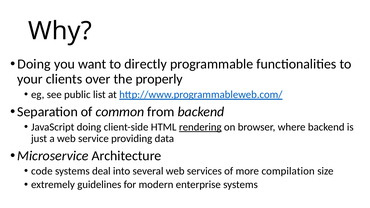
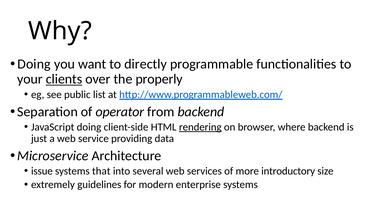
clients underline: none -> present (64, 79)
common: common -> operator (120, 112)
code: code -> issue (42, 171)
deal: deal -> that (101, 171)
compilation: compilation -> introductory (288, 171)
